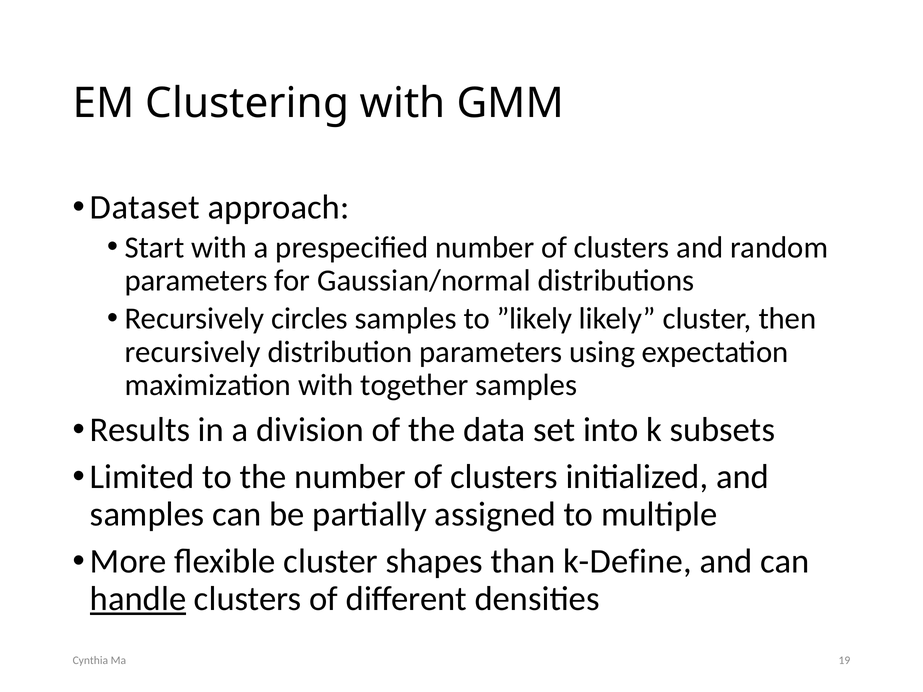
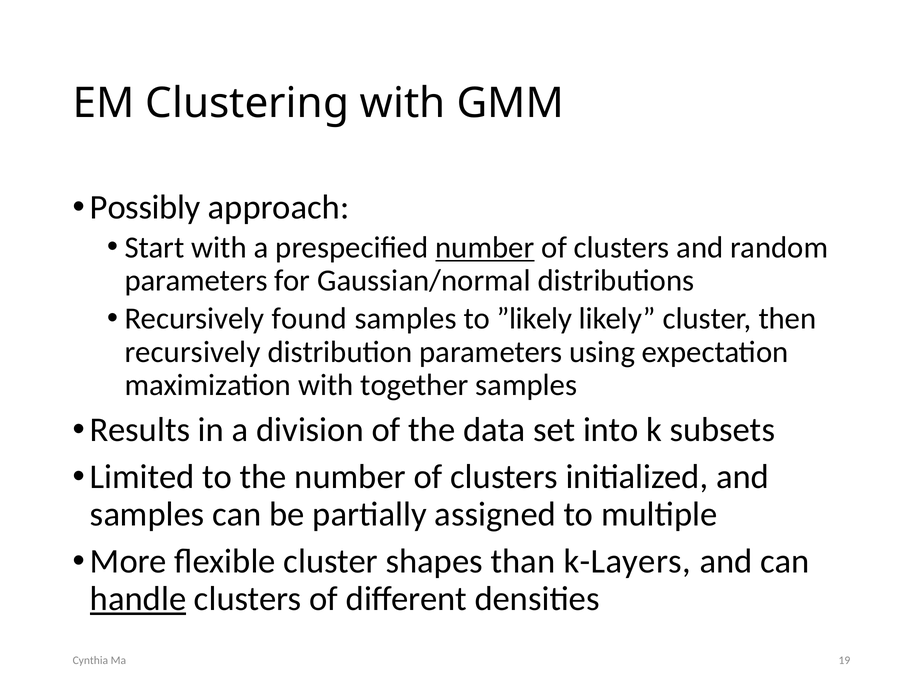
Dataset: Dataset -> Possibly (145, 207)
number underline: none -> present (485, 248)
circles: circles -> found (309, 319)
k-Define: k-Define -> k-Layers (627, 562)
